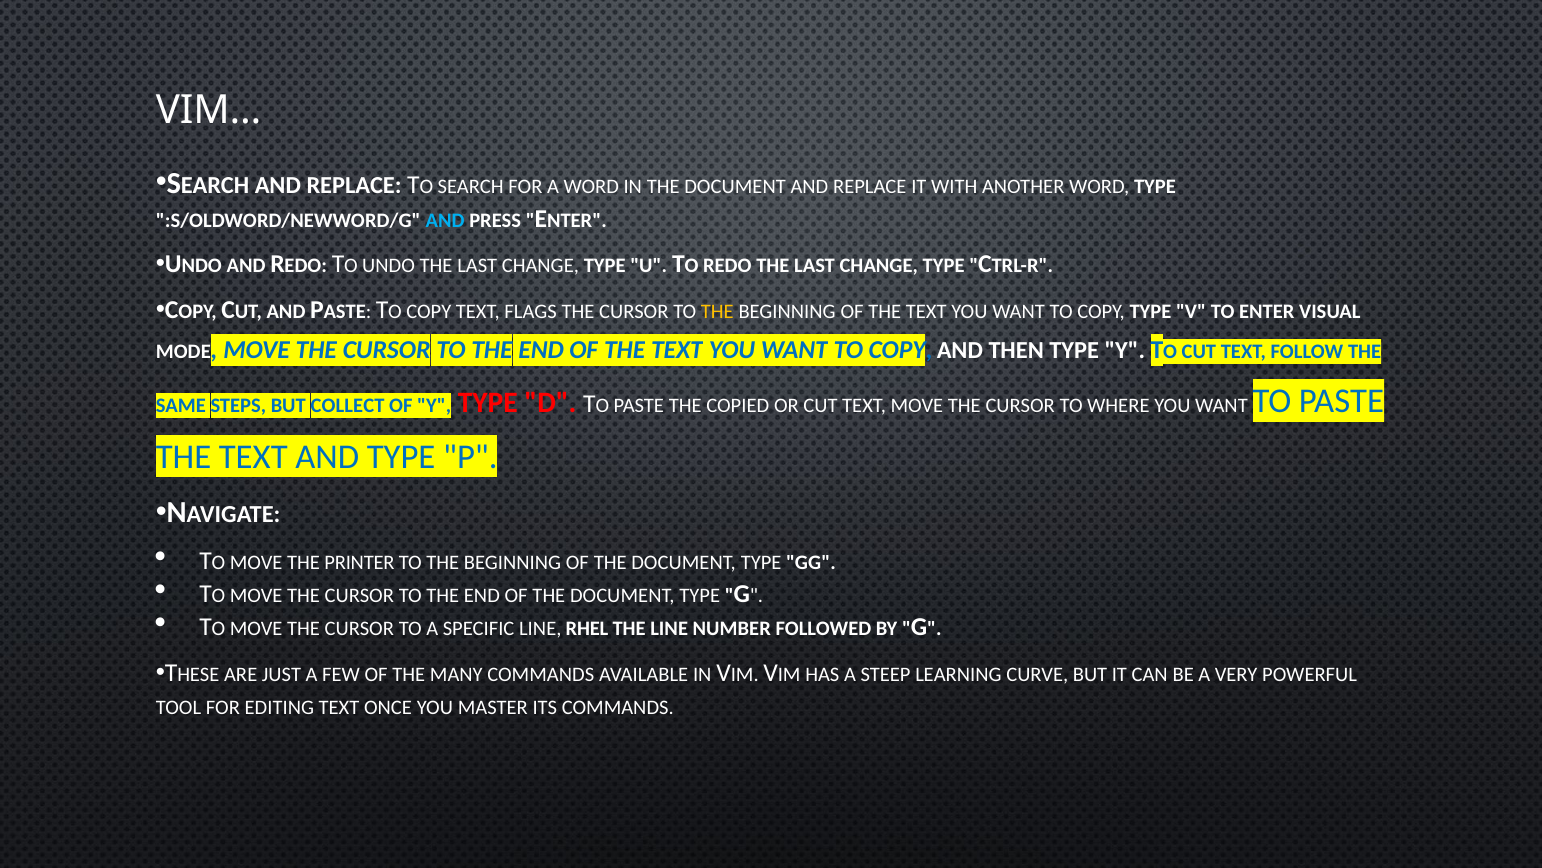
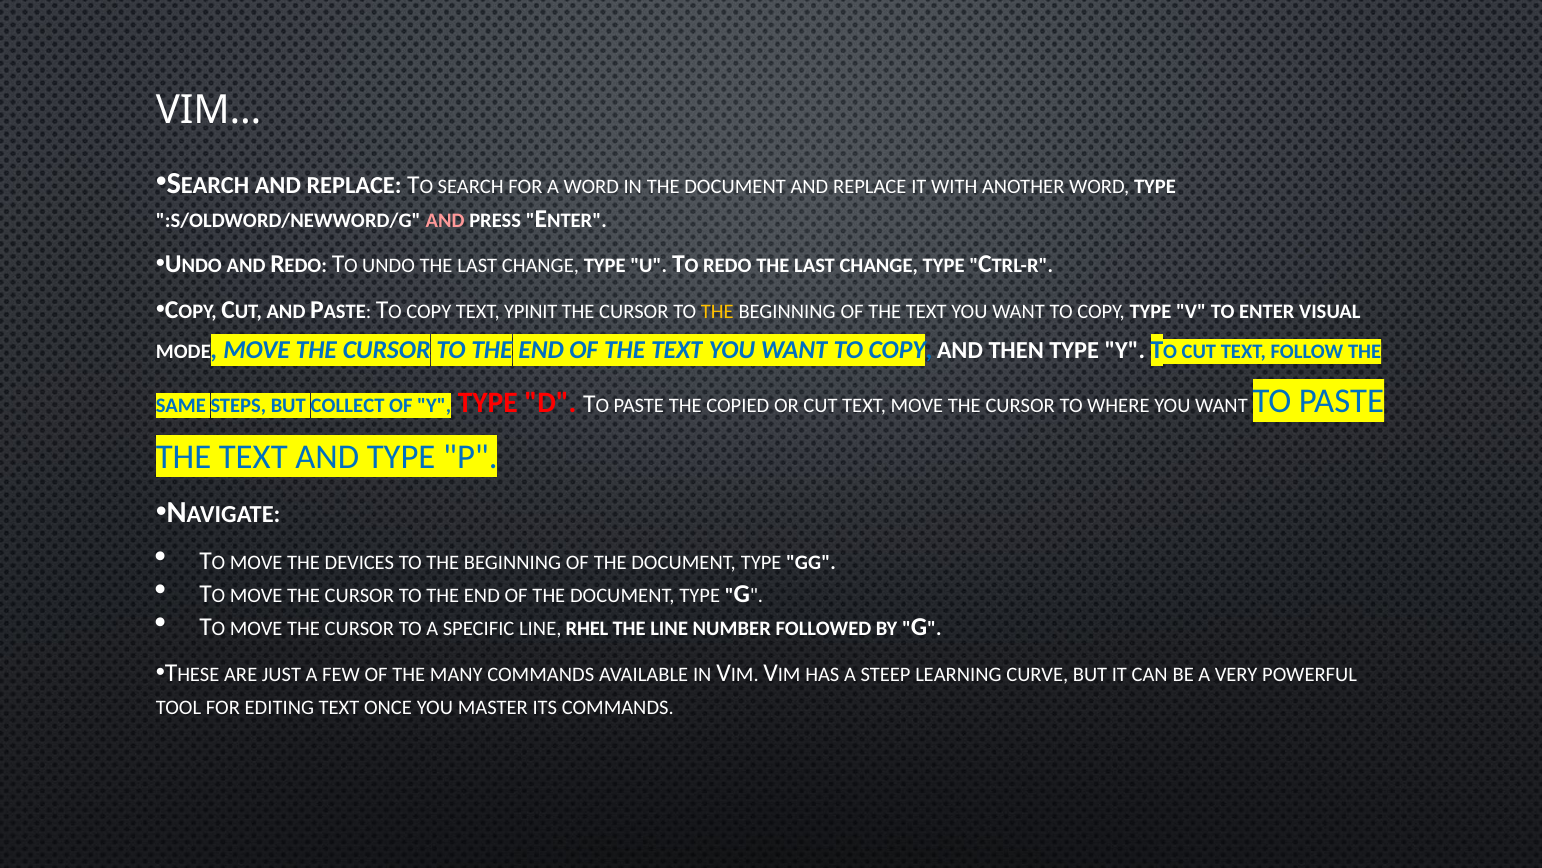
AND colour: light blue -> pink (445, 220)
FLAGS: FLAGS -> YPINIT (531, 312)
PRINTER: PRINTER -> DEVICES (359, 562)
